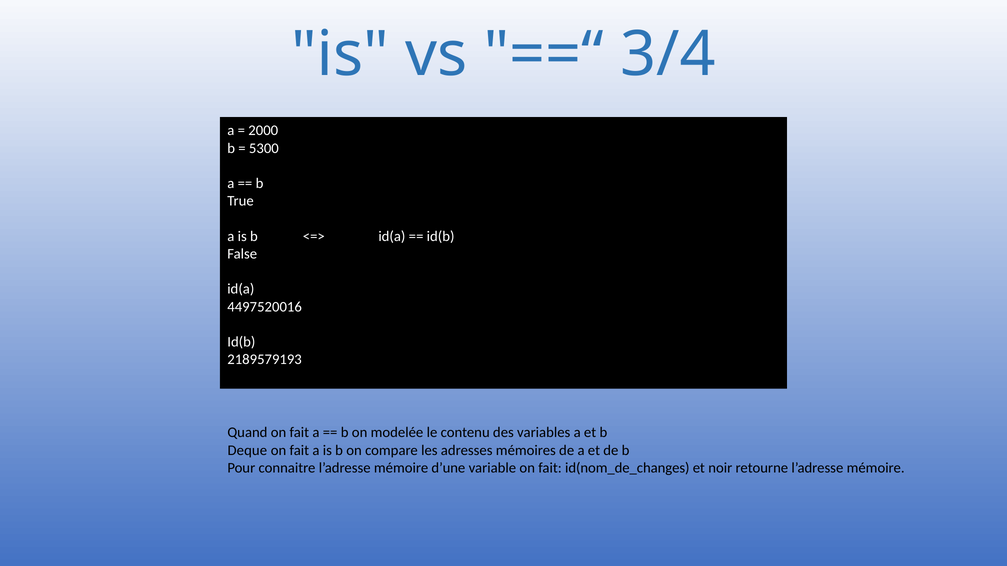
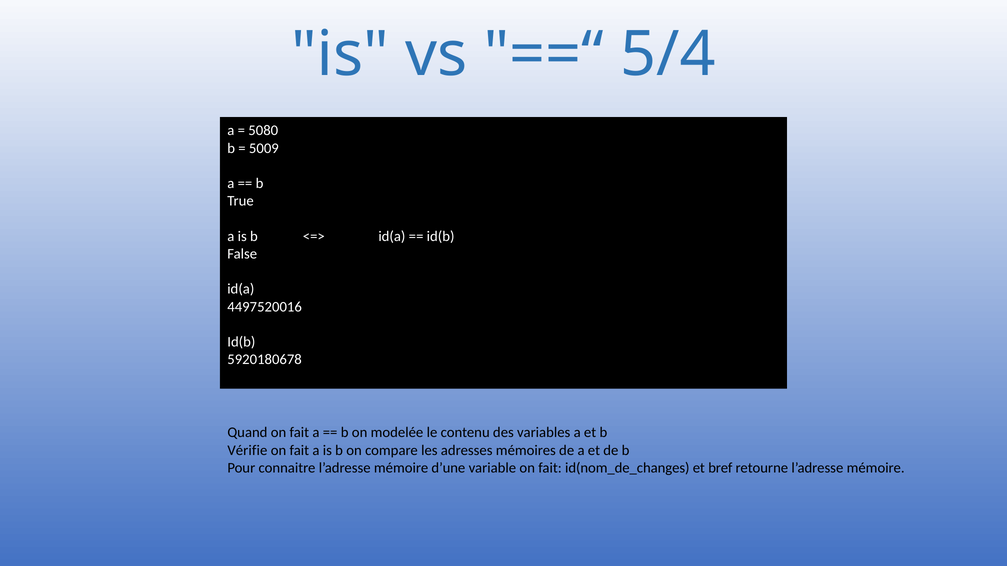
3/4: 3/4 -> 5/4 (668, 54)
2000: 2000 -> 5080 (263, 131)
5300: 5300 -> 5009 (264, 148)
2189579193: 2189579193 -> 5920180678 (265, 360)
Deque: Deque -> Vérifie (247, 451)
noir: noir -> bref (720, 468)
